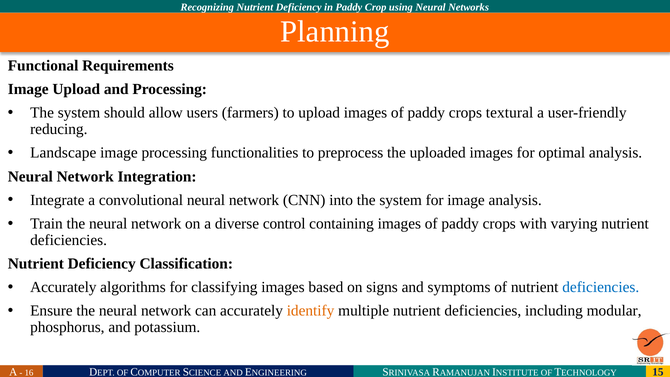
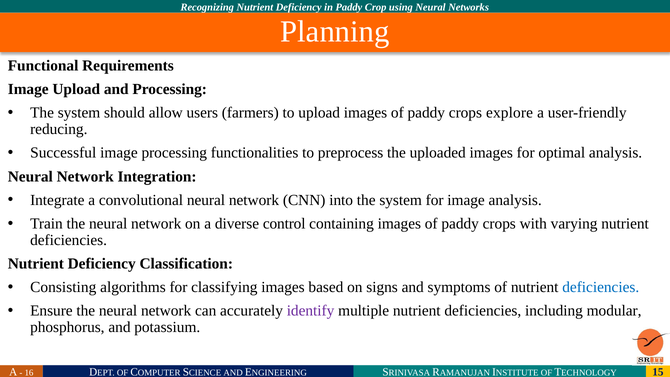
textural: textural -> explore (510, 113)
Landscape: Landscape -> Successful (63, 153)
Accurately: Accurately -> Consisting (63, 287)
identify colour: orange -> purple (311, 311)
